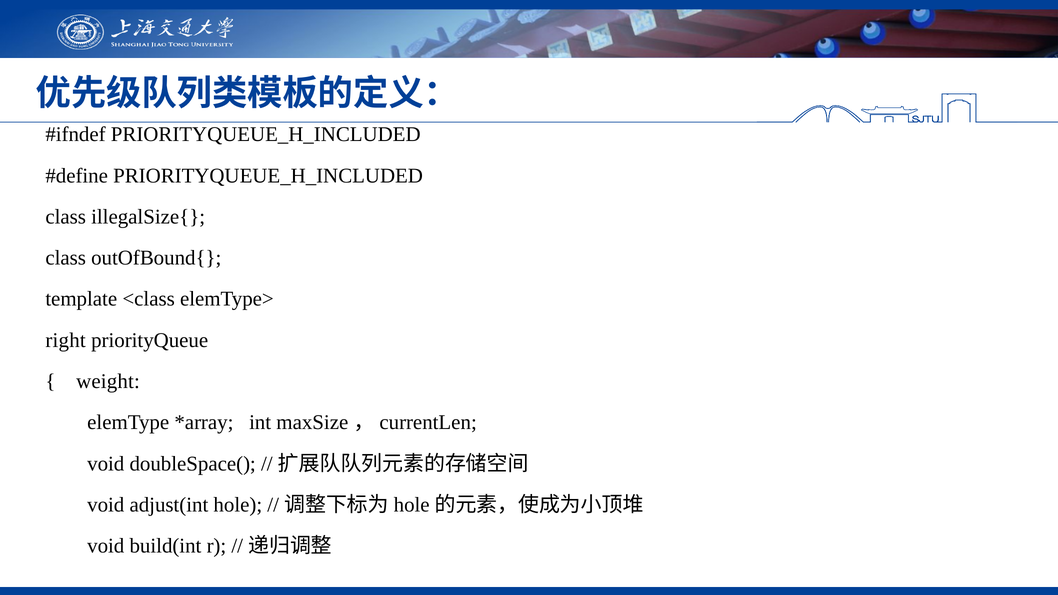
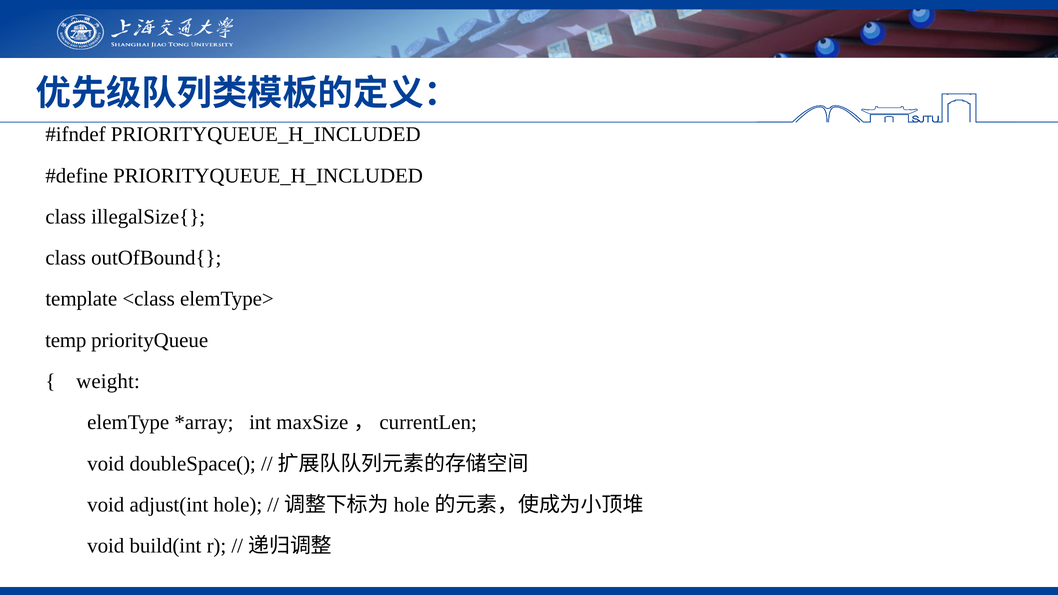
right: right -> temp (66, 340)
